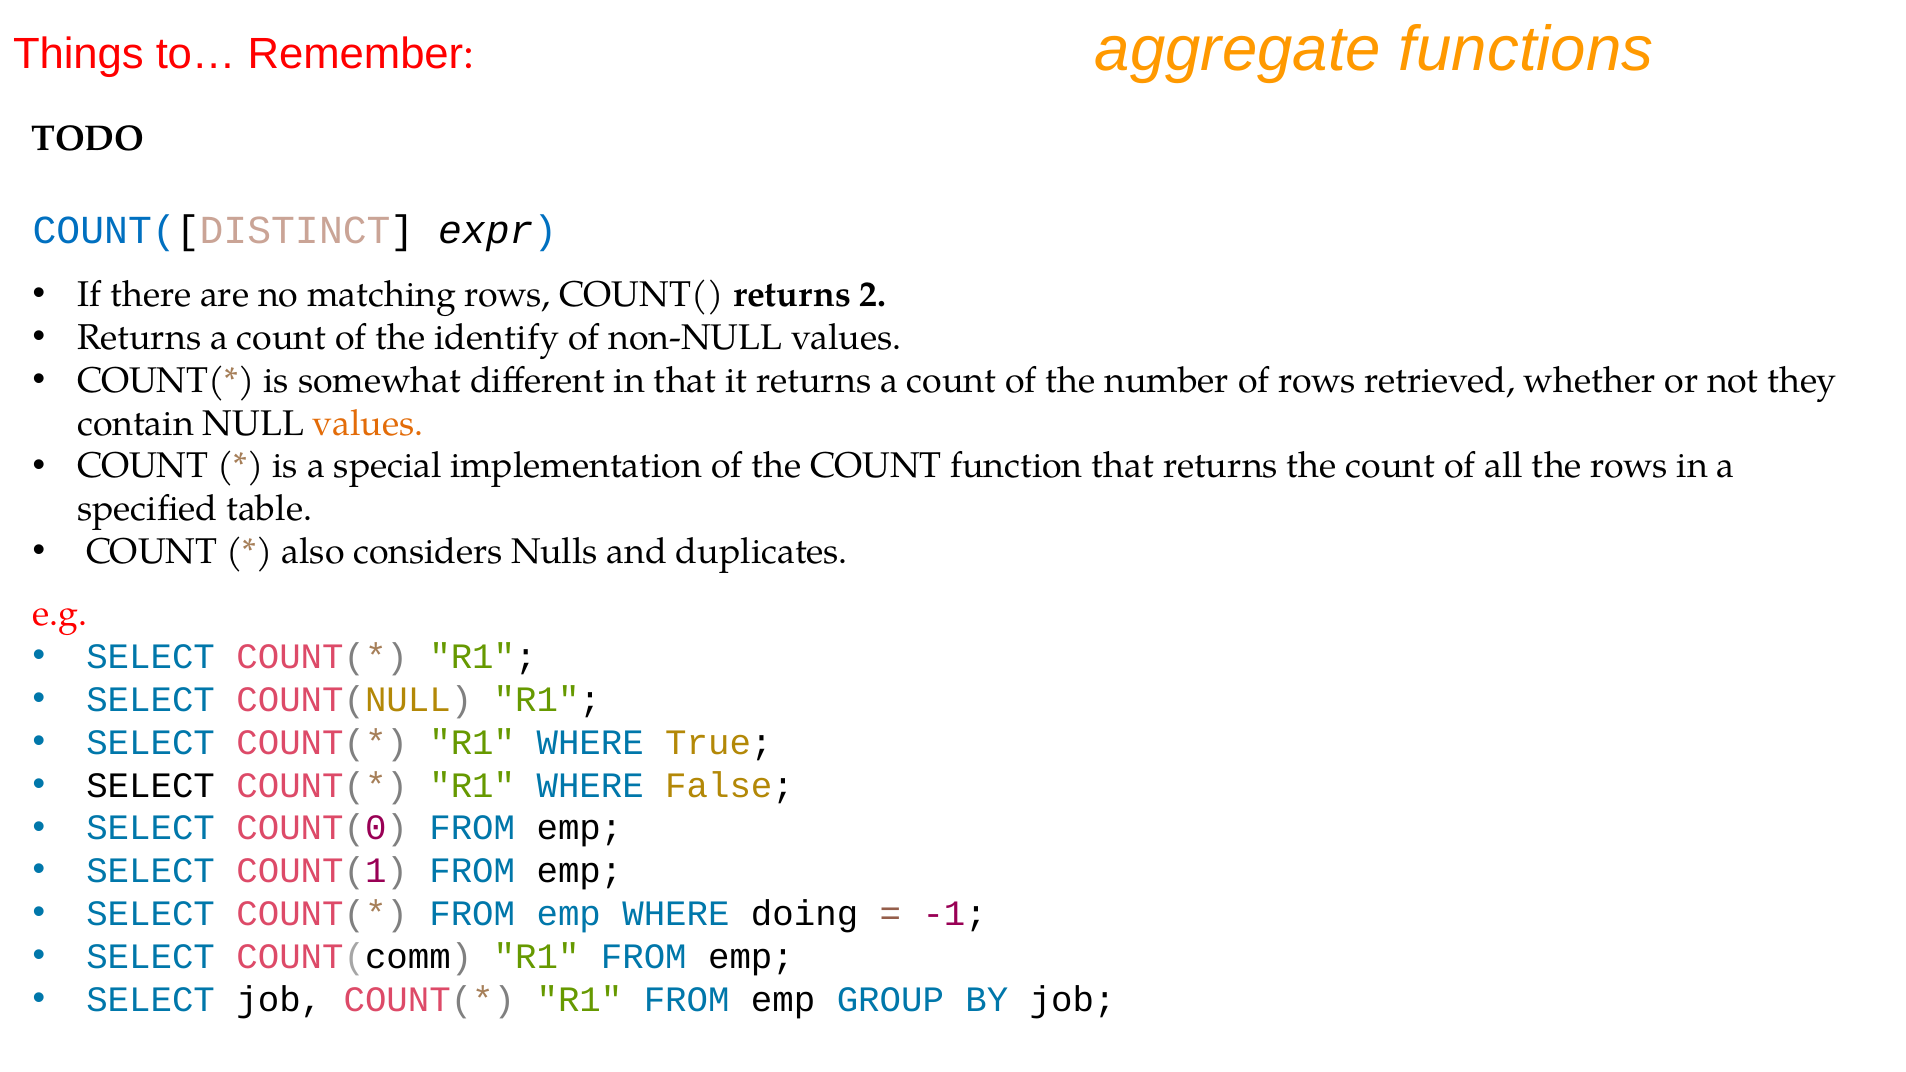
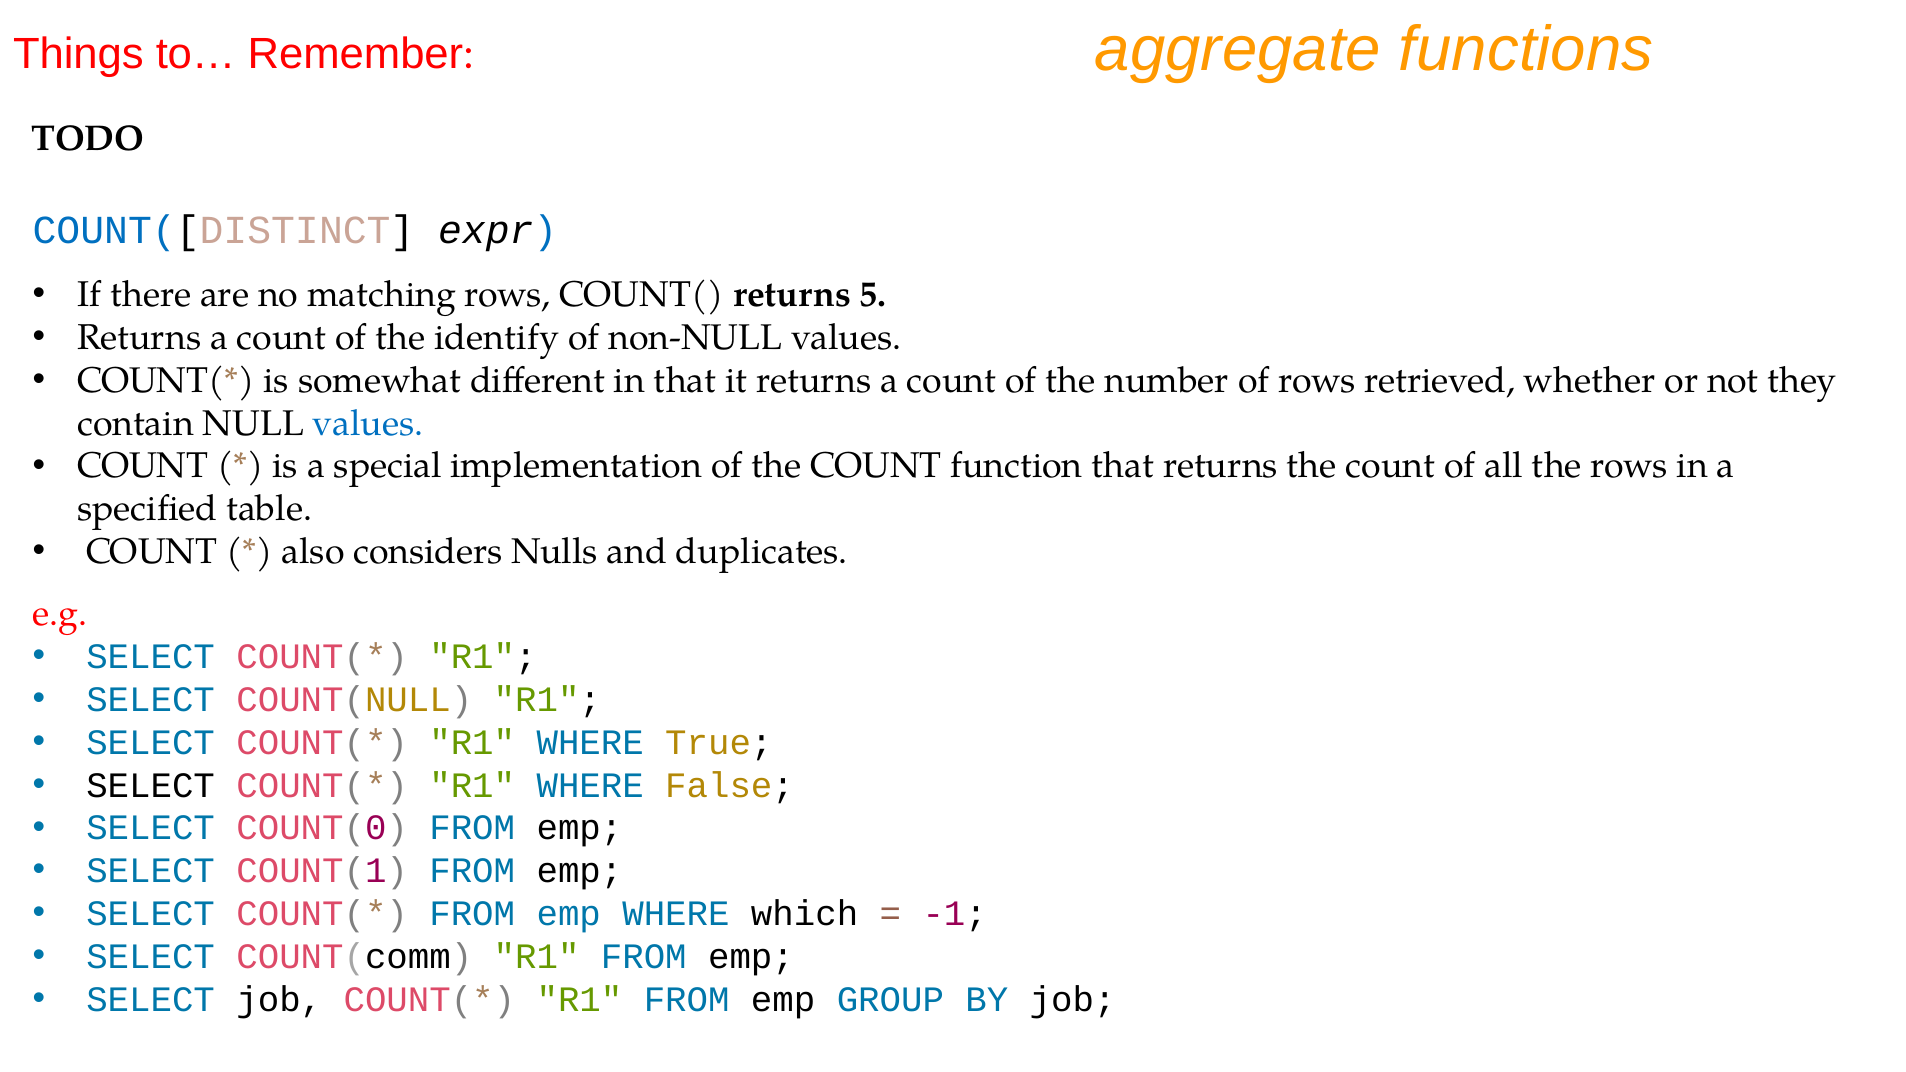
2: 2 -> 5 (873, 295)
values colour: orange -> blue (368, 423)
doing: doing -> which (805, 914)
